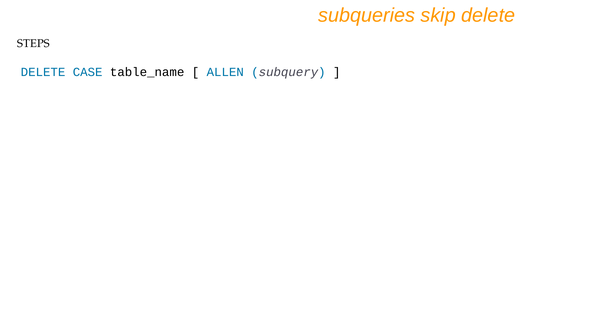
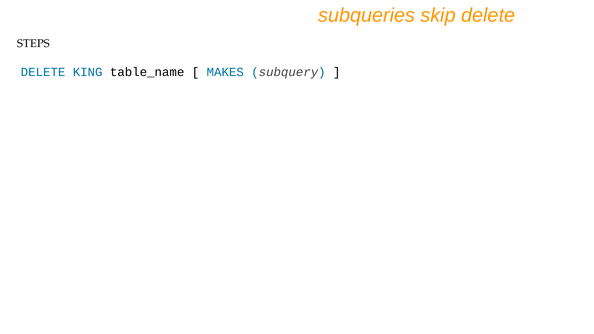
CASE: CASE -> KING (88, 72)
ALLEN: ALLEN -> MAKES (225, 72)
